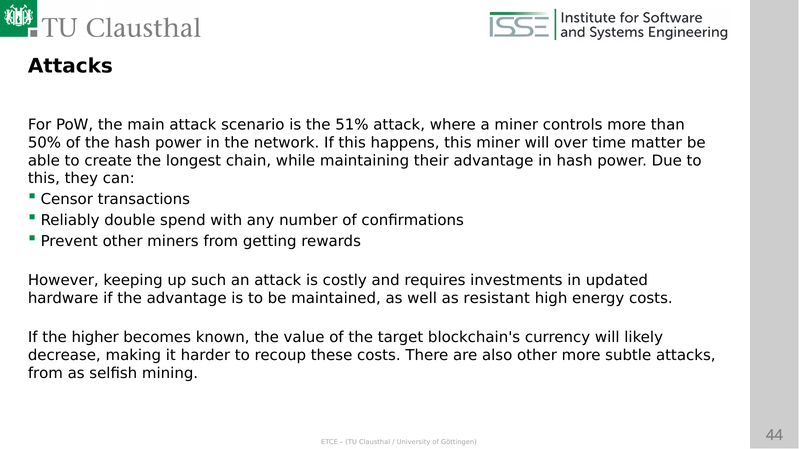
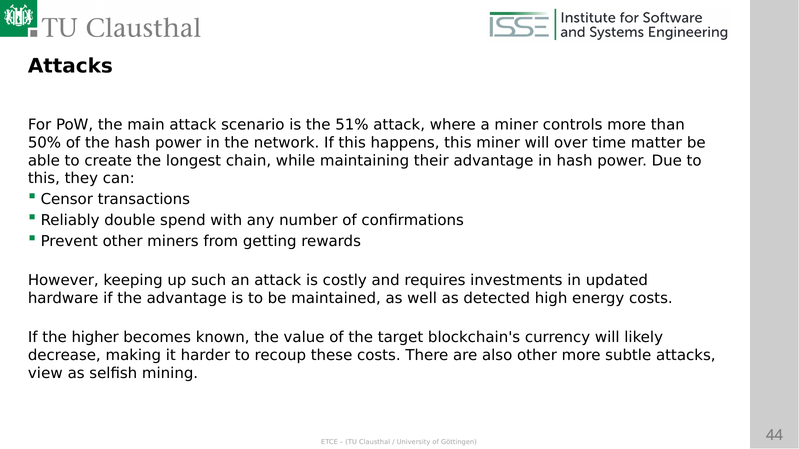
resistant: resistant -> detected (497, 299)
from: from -> view (45, 373)
